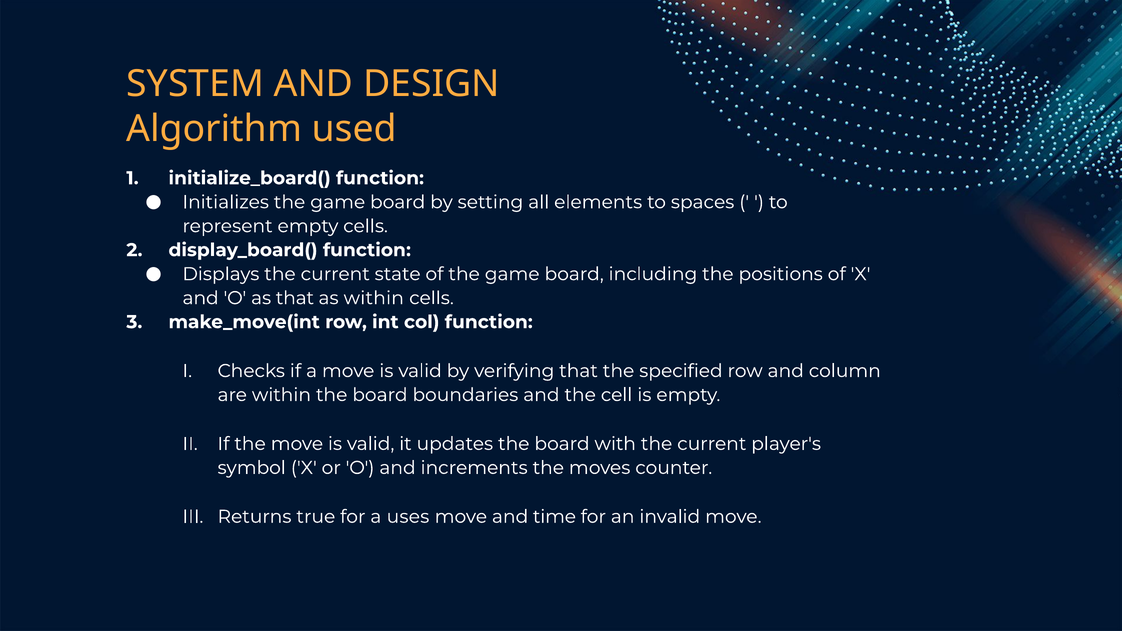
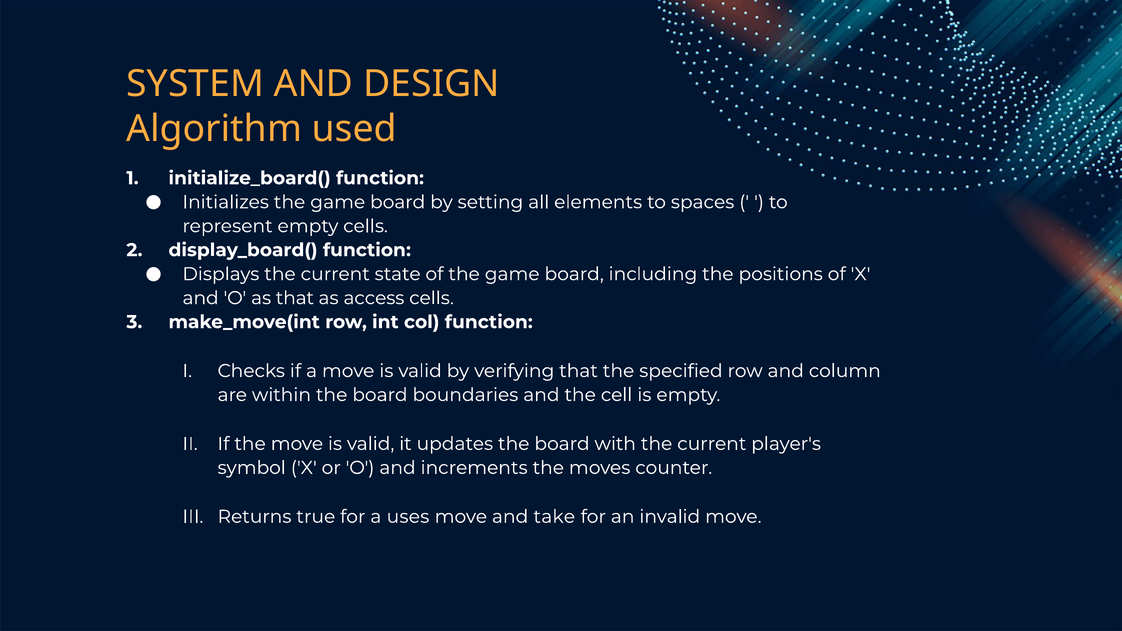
as within: within -> access (374, 298)
time: time -> take (554, 517)
